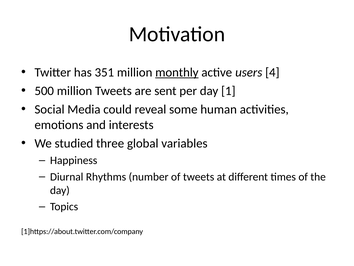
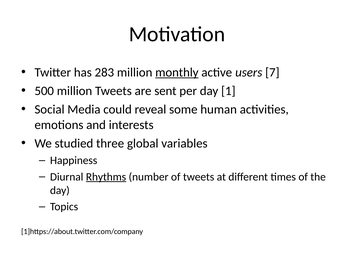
351: 351 -> 283 (104, 72)
4: 4 -> 7 (272, 72)
Rhythms underline: none -> present (106, 176)
